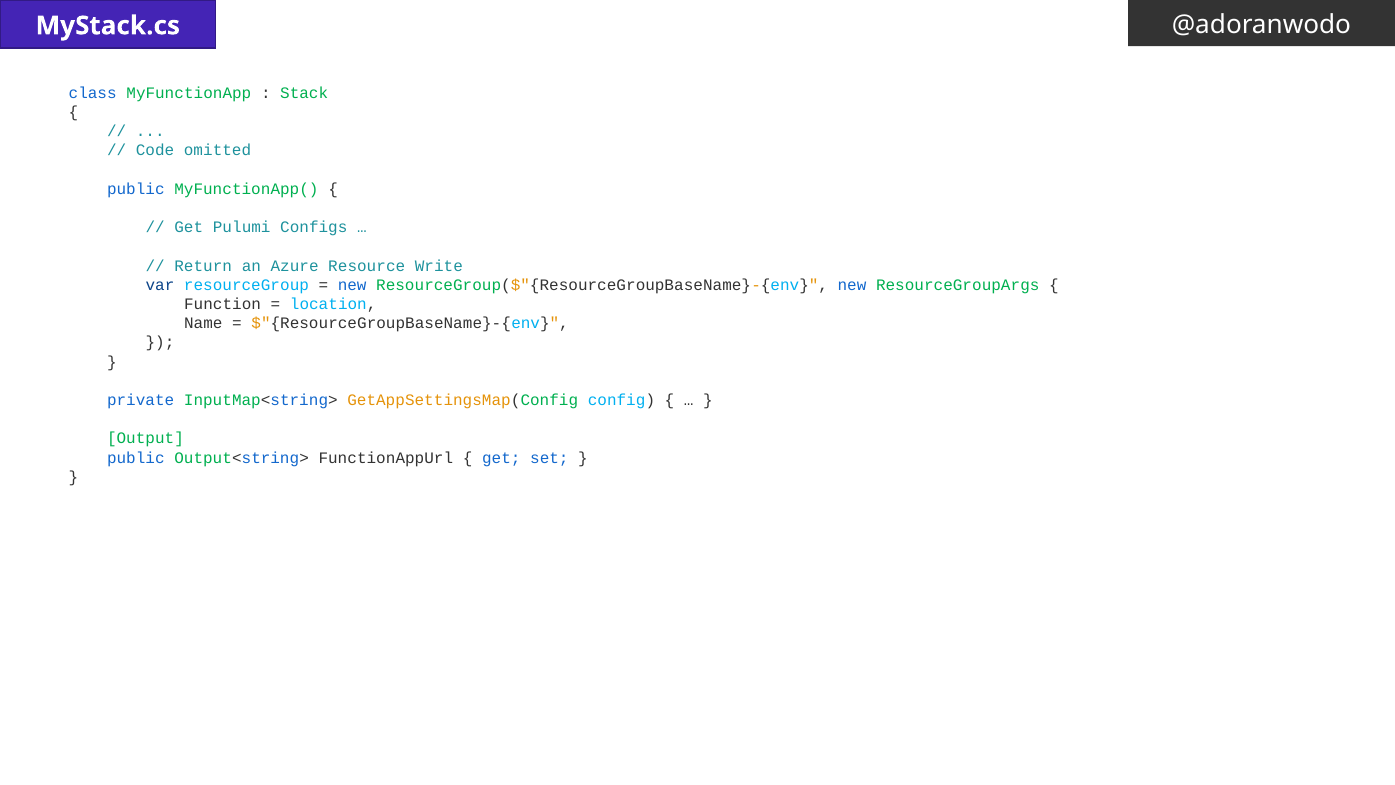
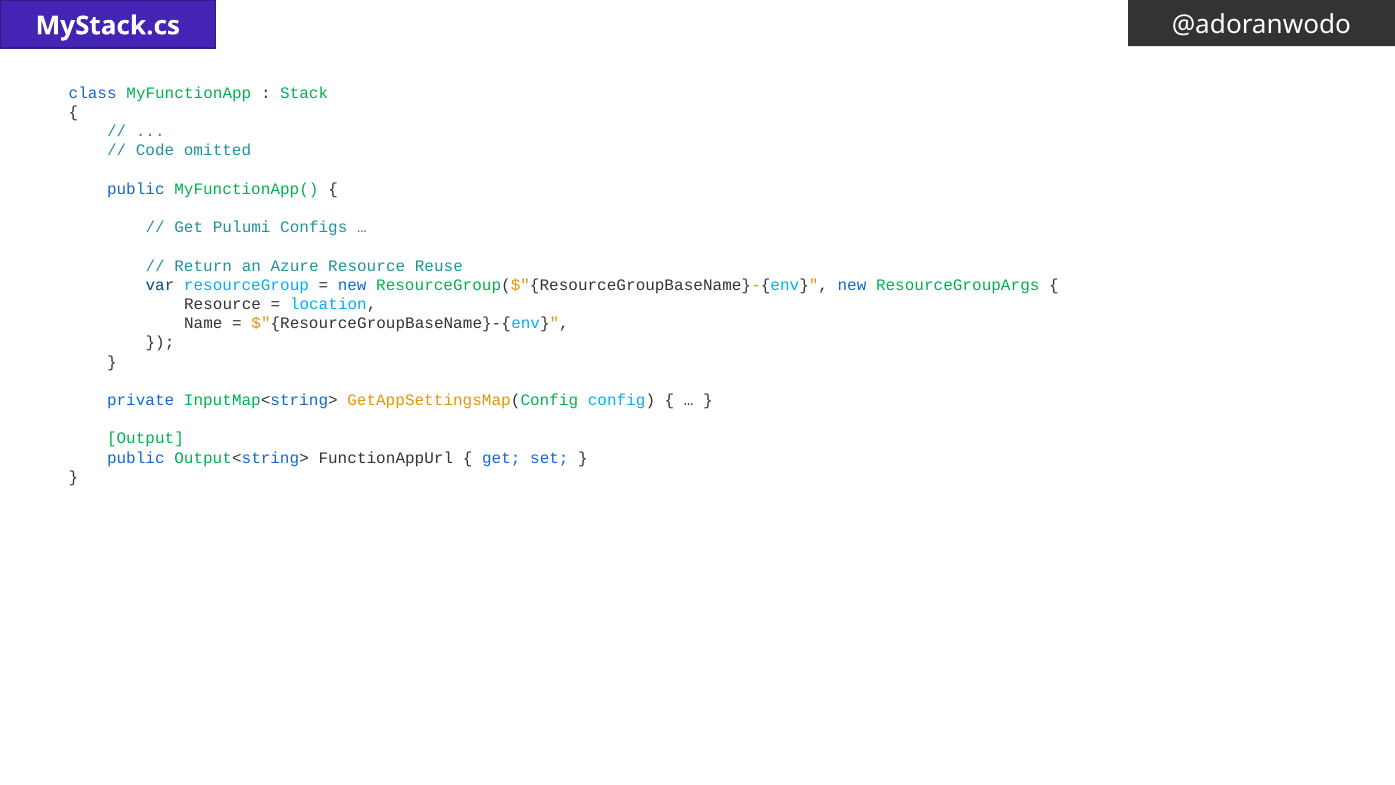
Write: Write -> Reuse (439, 266)
Function: Function -> Resource (223, 304)
